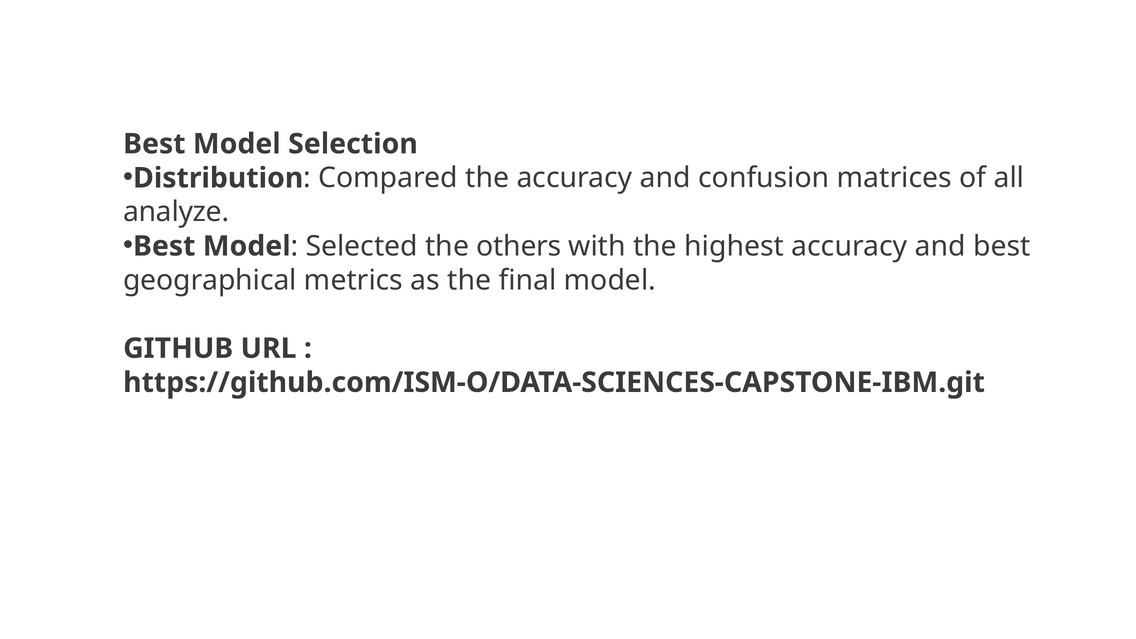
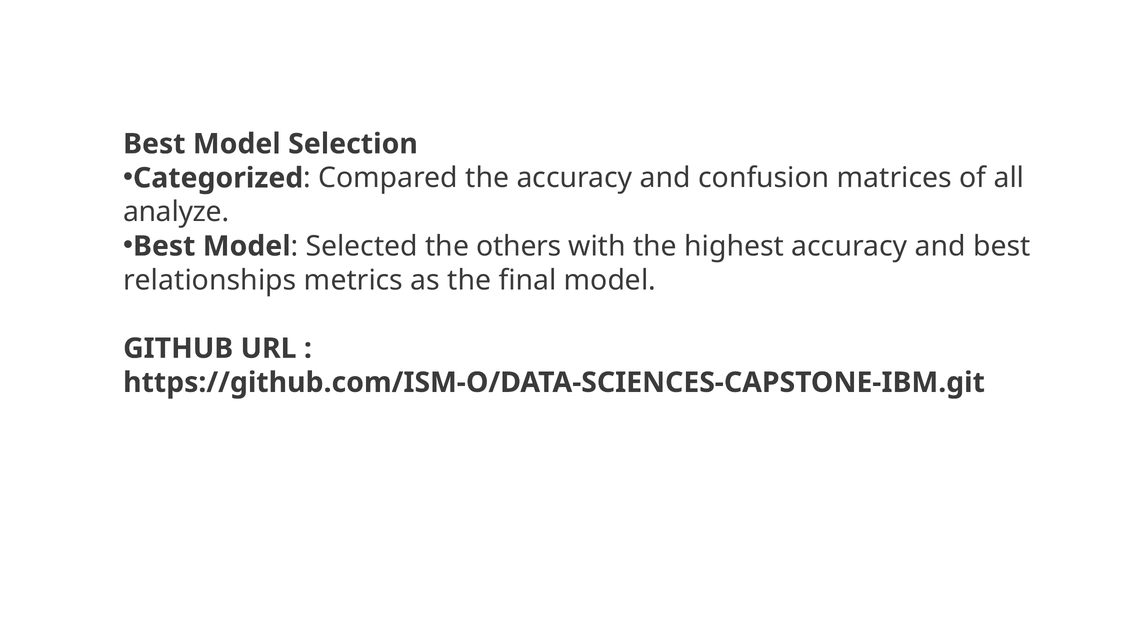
Distribution: Distribution -> Categorized (218, 178)
geographical: geographical -> relationships (210, 280)
